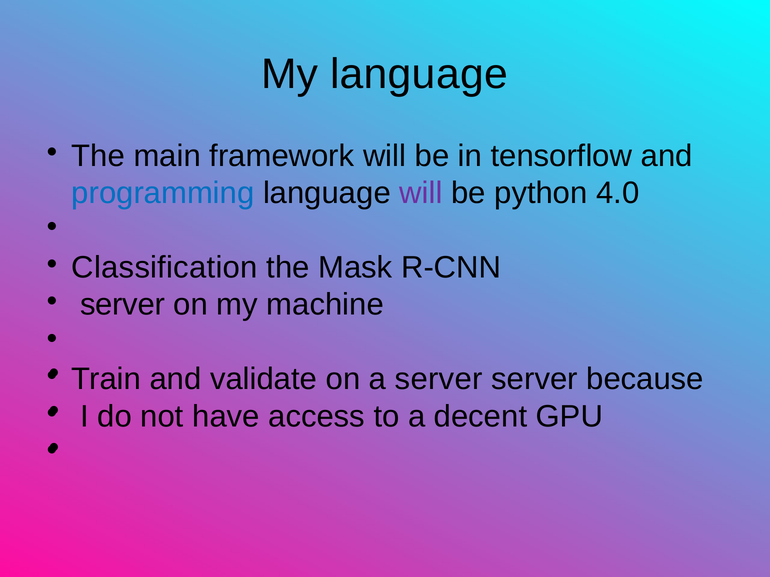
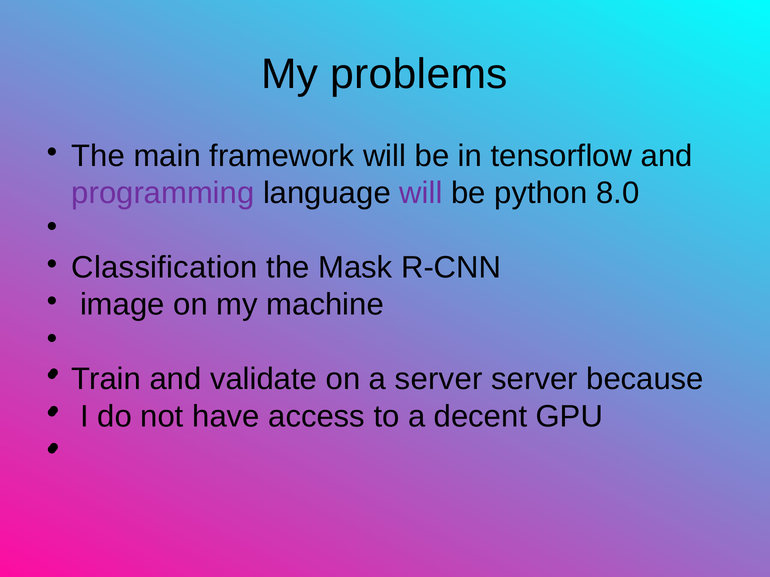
My language: language -> problems (419, 74)
programming colour: blue -> purple (163, 193)
4.0: 4.0 -> 8.0 (618, 193)
server: server -> image (122, 305)
